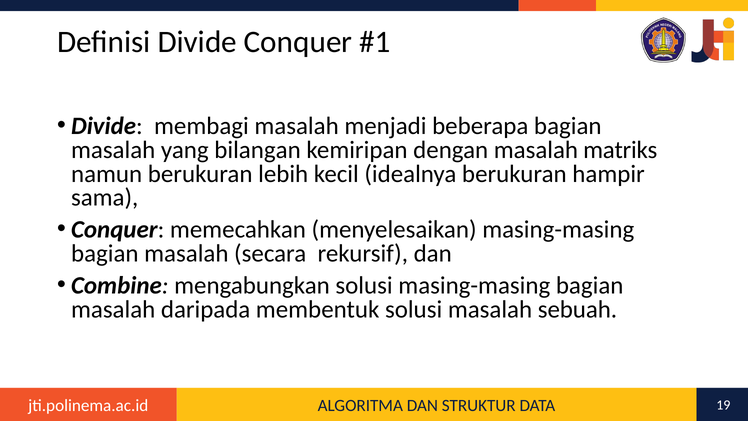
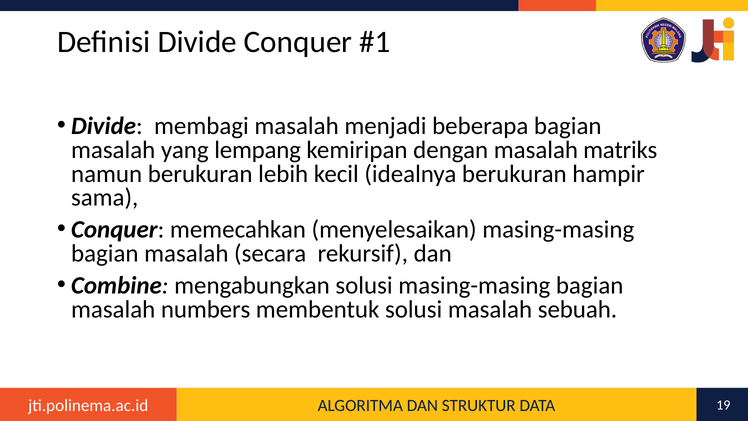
bilangan: bilangan -> lempang (258, 150)
daripada: daripada -> numbers (206, 309)
